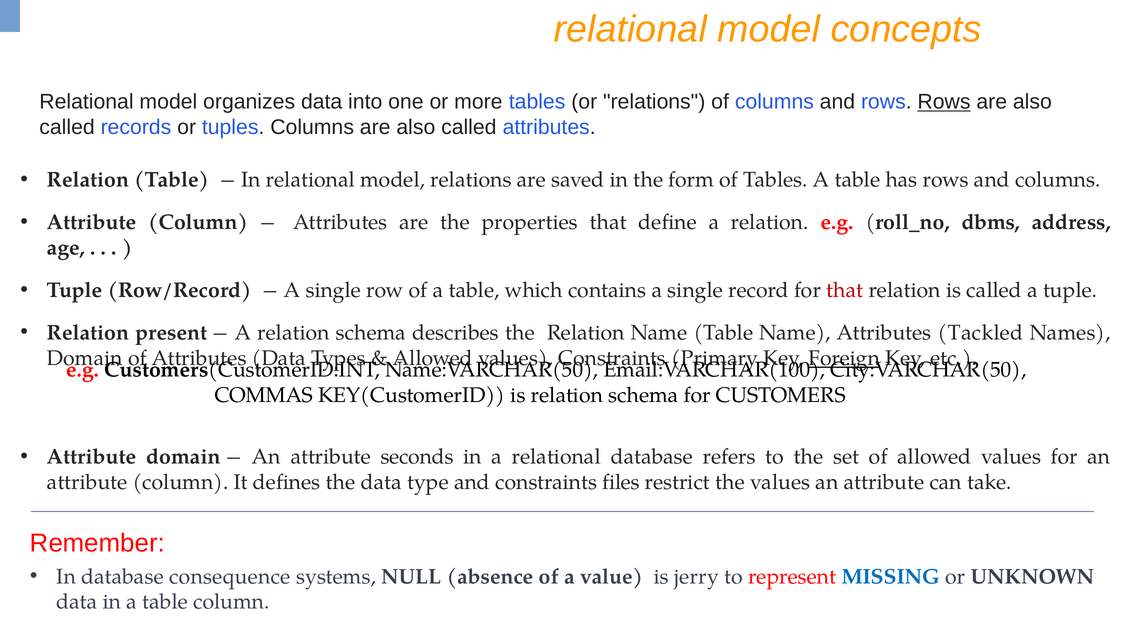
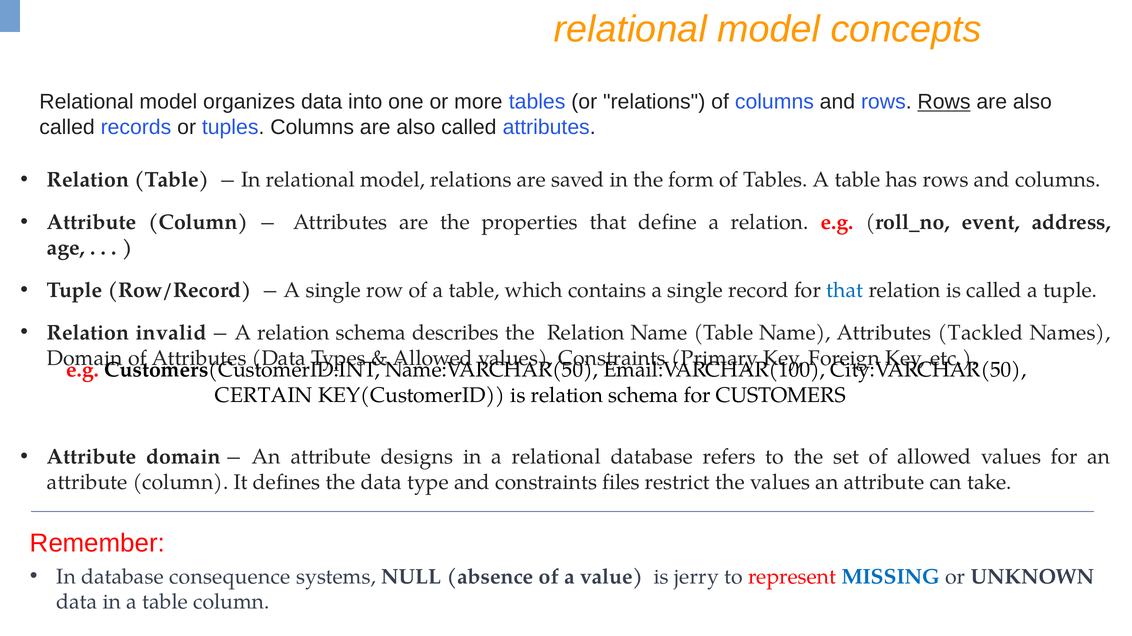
dbms: dbms -> event (991, 223)
that colour: red -> blue (845, 291)
present: present -> invalid (171, 333)
Foreign underline: present -> none (844, 358)
COMMAS: COMMAS -> CERTAIN (264, 396)
seconds: seconds -> designs (417, 458)
